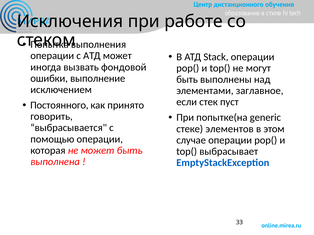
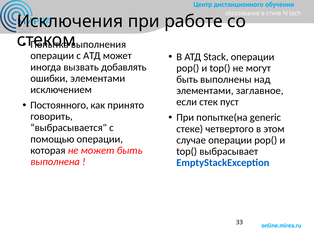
фондовой: фондовой -> добавлять (124, 67)
ошибки выполнение: выполнение -> элементами (98, 79)
элементов: элементов -> четвертого (230, 129)
